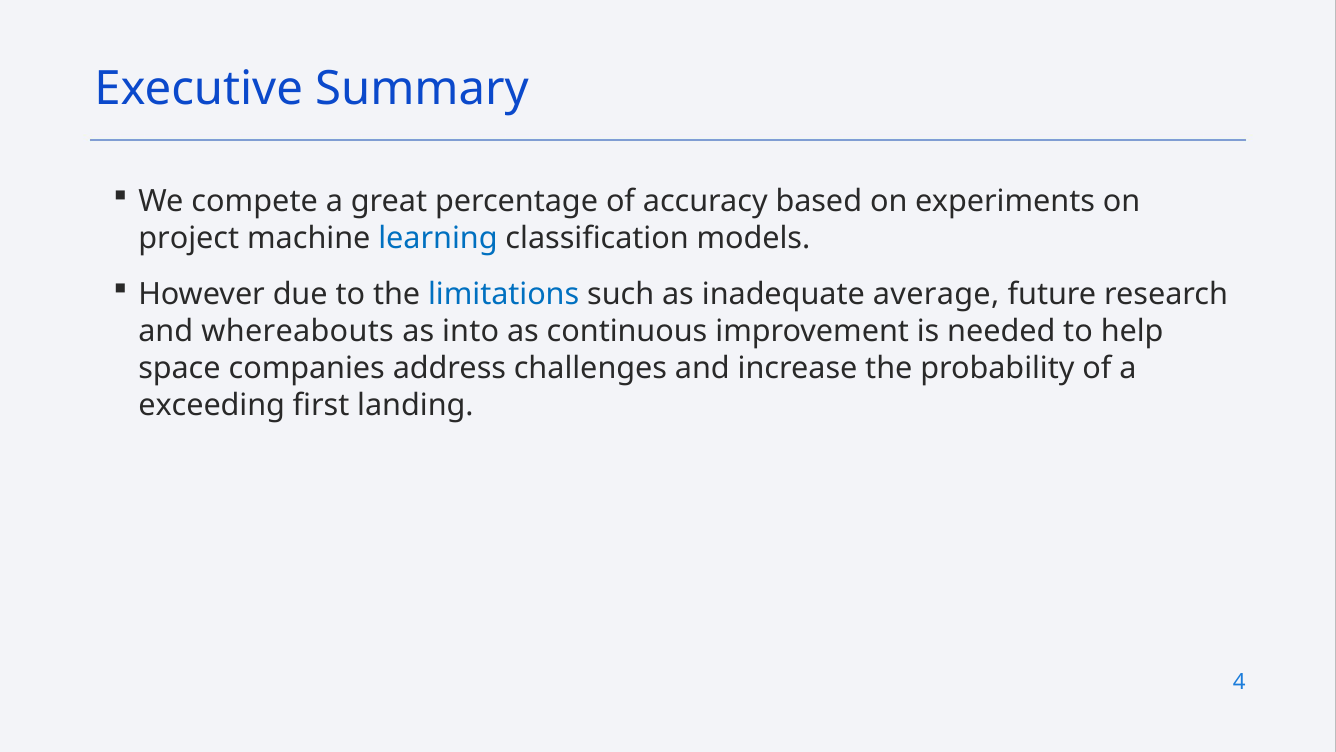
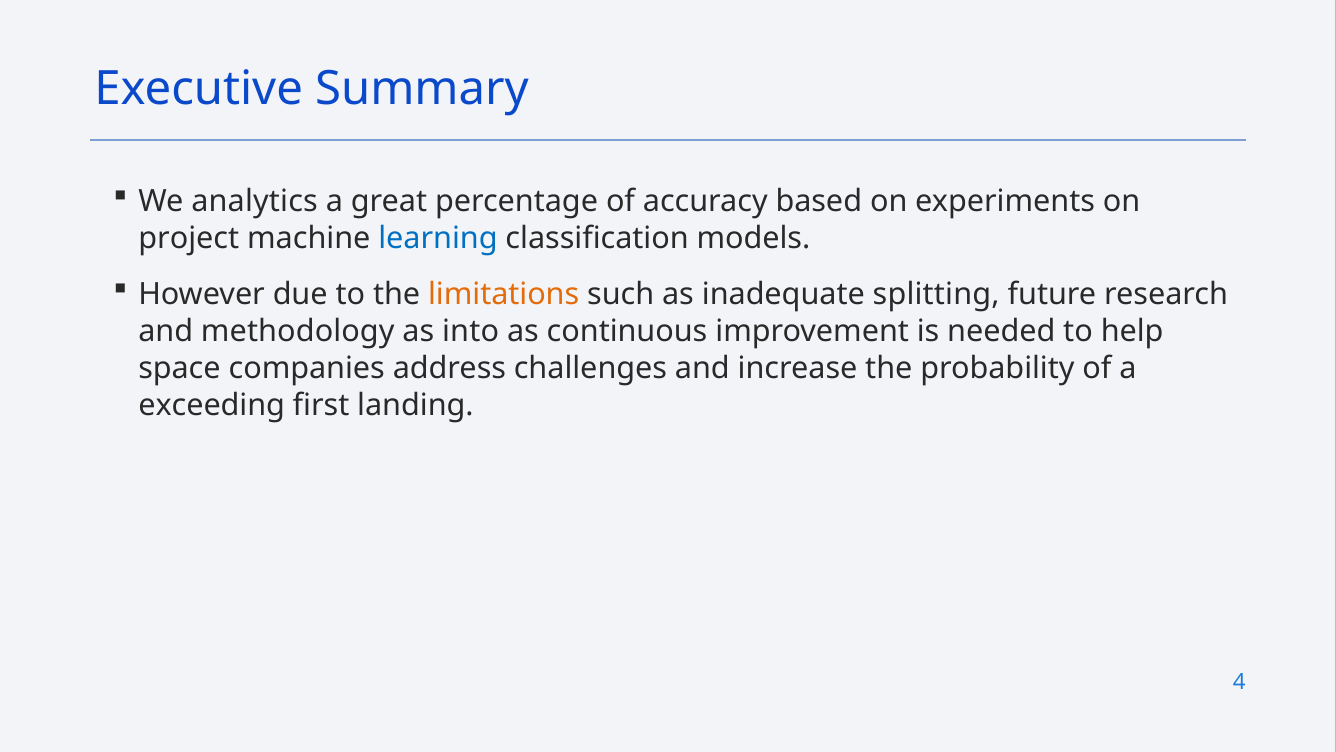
compete: compete -> analytics (255, 202)
limitations colour: blue -> orange (504, 295)
average: average -> splitting (936, 295)
whereabouts: whereabouts -> methodology (298, 331)
